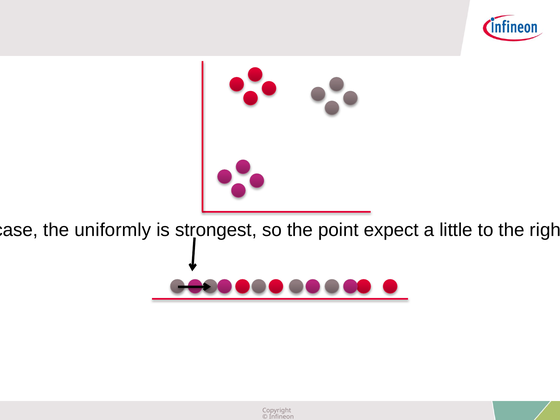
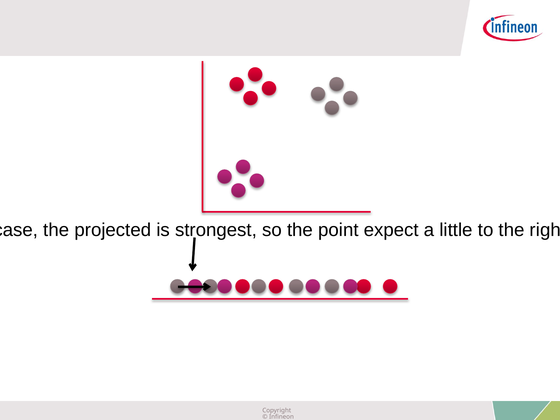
uniformly: uniformly -> projected (113, 230)
